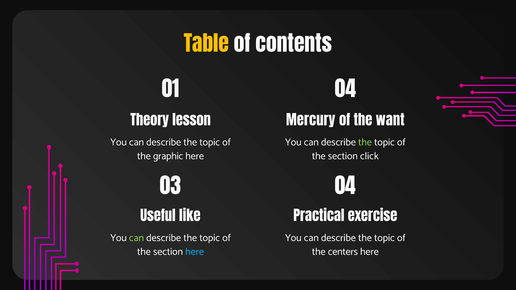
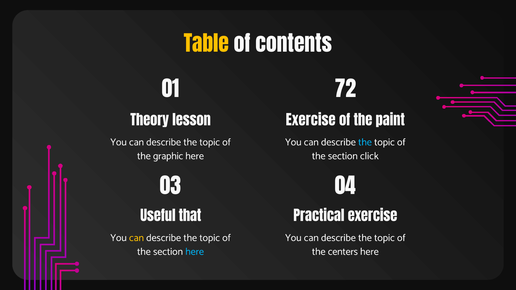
01 04: 04 -> 72 (345, 90)
lesson Mercury: Mercury -> Exercise (311, 121)
want: want -> paint (390, 121)
the colour: light green -> light blue (365, 142)
like: like -> that (190, 216)
can colour: light green -> yellow (136, 238)
